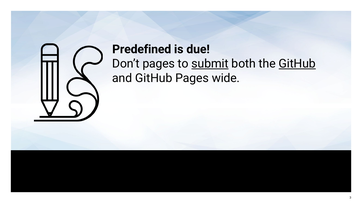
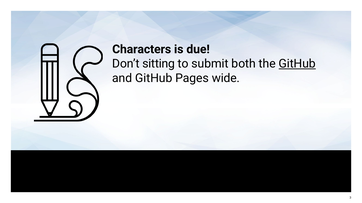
Predefined: Predefined -> Characters (142, 49)
Don’t pages: pages -> sitting (159, 64)
submit underline: present -> none (210, 64)
